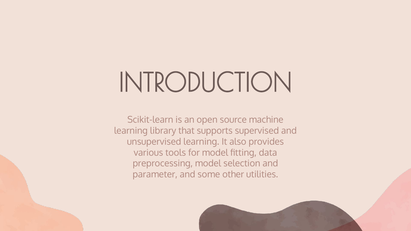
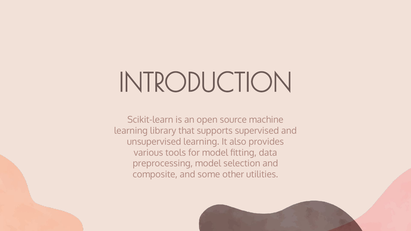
parameter: parameter -> composite (155, 175)
